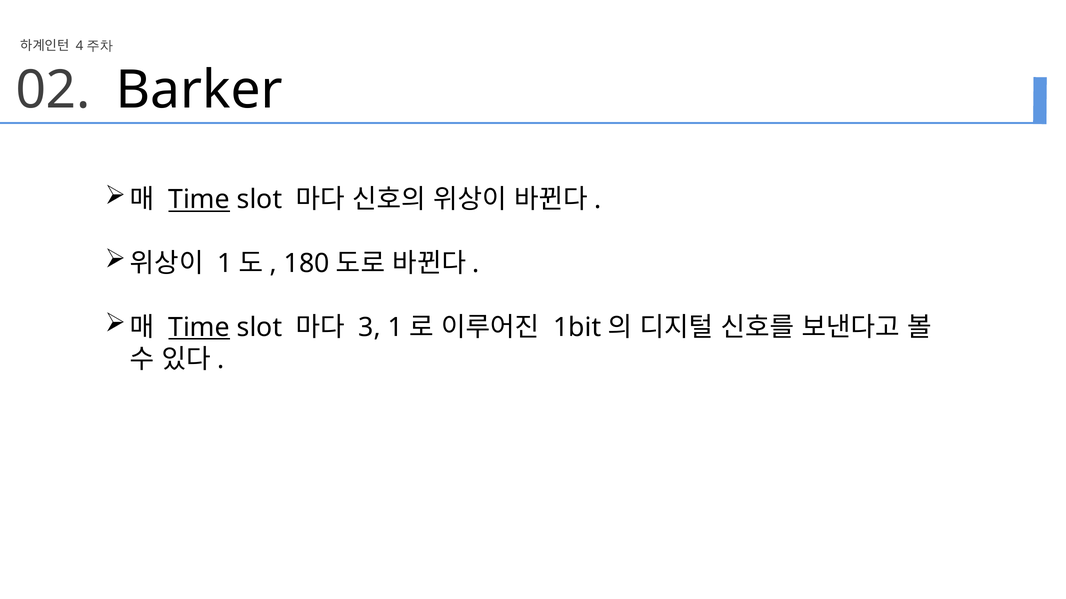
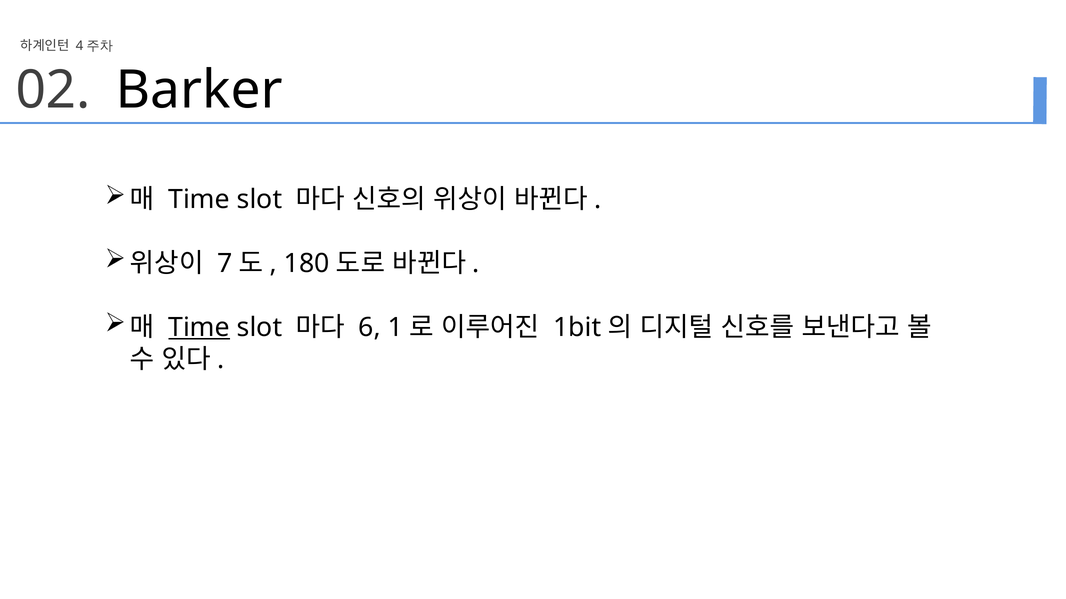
Time underline: present -> none (199, 200)
1: 1 -> 7 (225, 264)
3: 3 -> 6 (370, 328)
